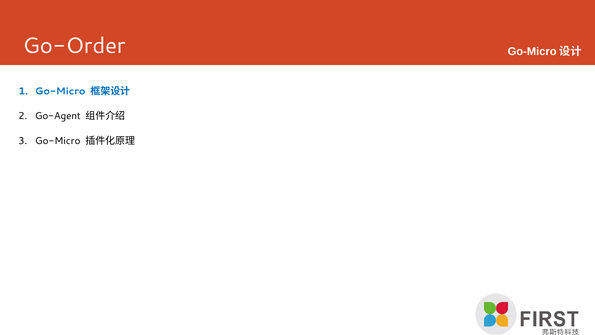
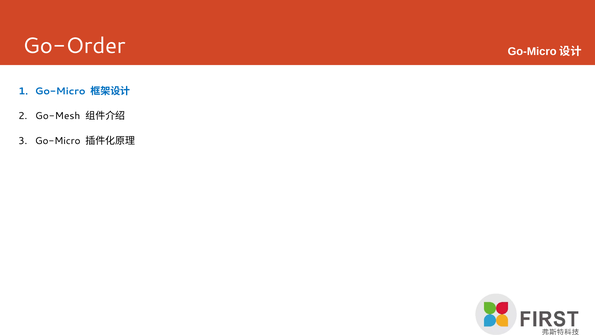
Go-Agent: Go-Agent -> Go-Mesh (58, 116)
